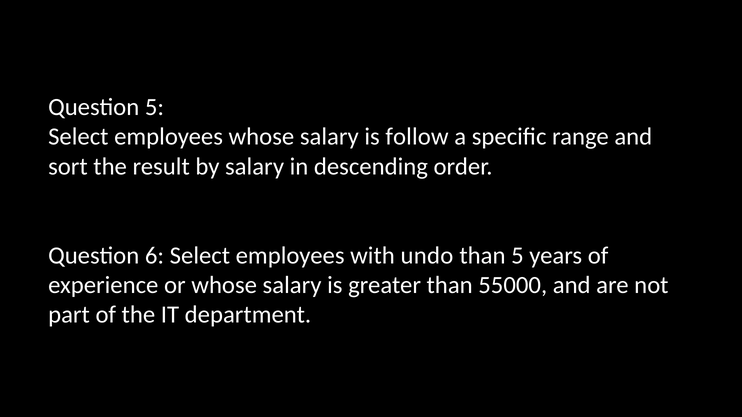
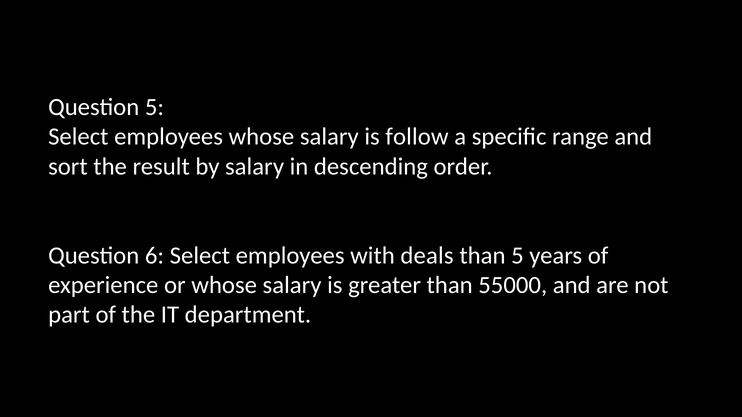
undo: undo -> deals (427, 256)
